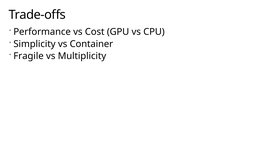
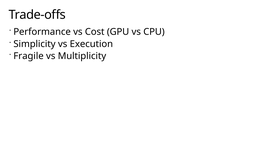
Container: Container -> Execution (91, 44)
